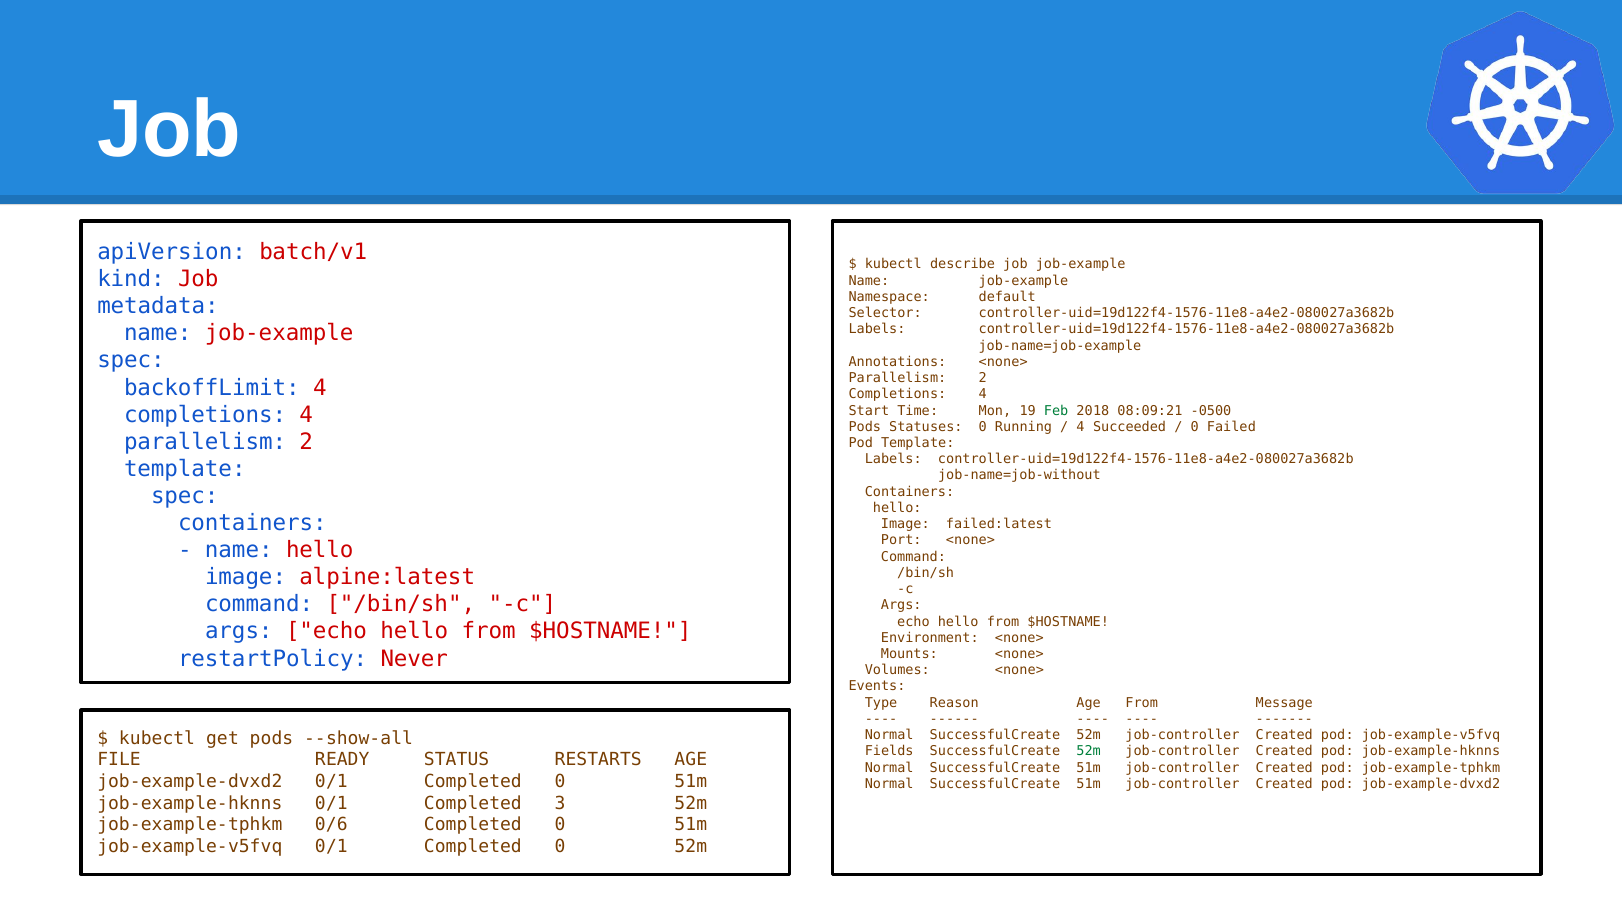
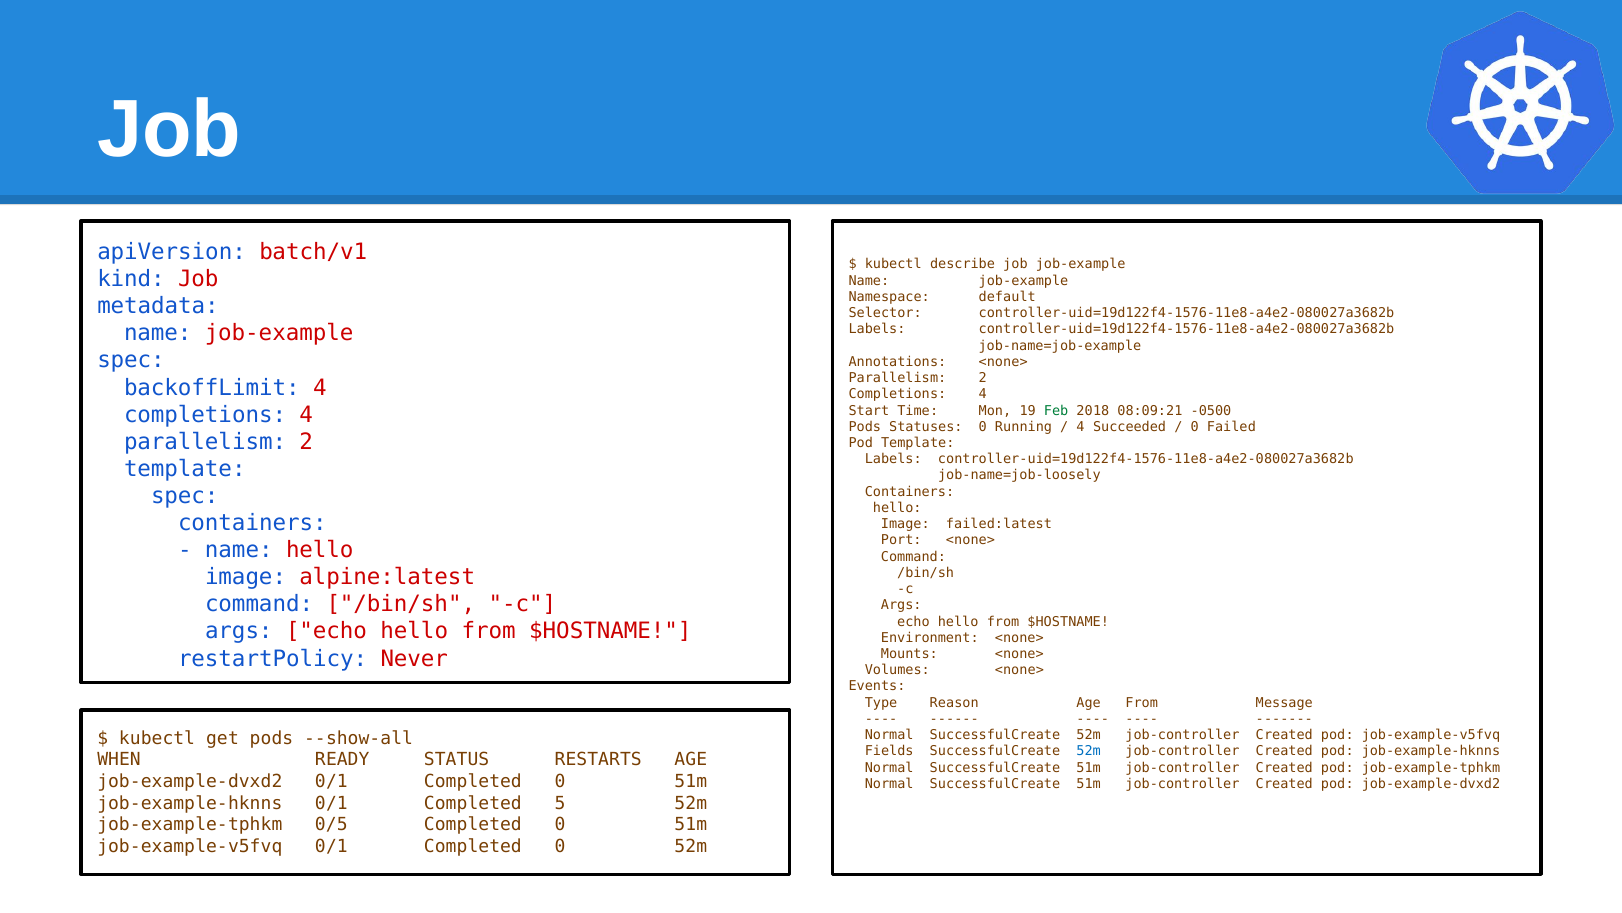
job-name=job-without: job-name=job-without -> job-name=job-loosely (1019, 475)
52m colour: green -> blue (1089, 751)
FILE: FILE -> WHEN (119, 760)
3: 3 -> 5 (560, 803)
0/6: 0/6 -> 0/5 (331, 824)
